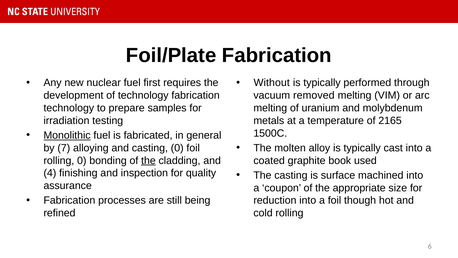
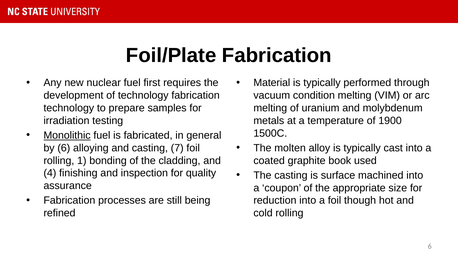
Without: Without -> Material (272, 83)
removed: removed -> condition (314, 95)
2165: 2165 -> 1900 (390, 120)
by 7: 7 -> 6 (64, 148)
casting 0: 0 -> 7 (177, 148)
rolling 0: 0 -> 1 (82, 160)
the underline: present -> none (148, 160)
